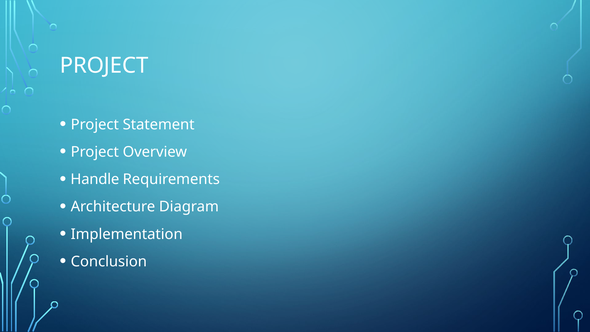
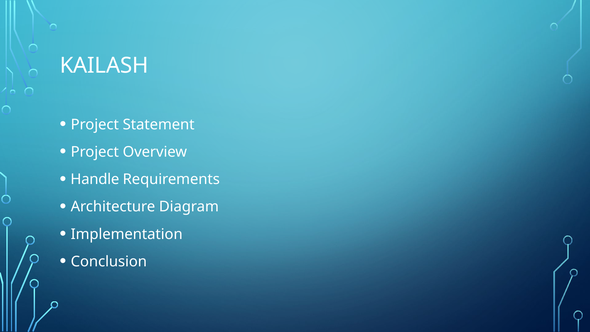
PROJECT: PROJECT -> KAILASH (104, 66)
